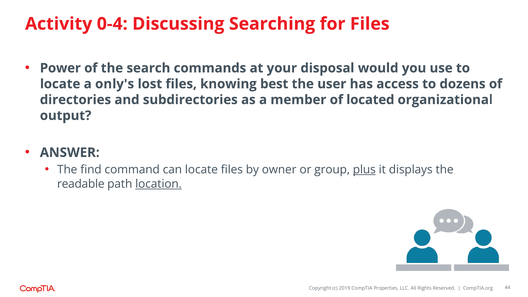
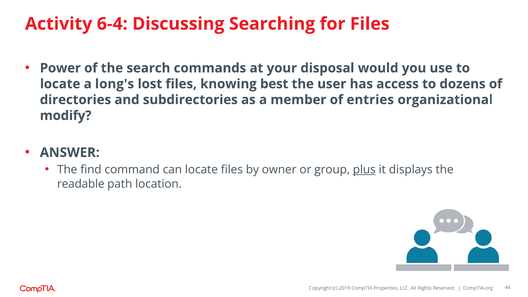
0-4: 0-4 -> 6-4 (112, 24)
only's: only's -> long's (115, 84)
located: located -> entries (370, 100)
output: output -> modify (66, 116)
location underline: present -> none (159, 184)
